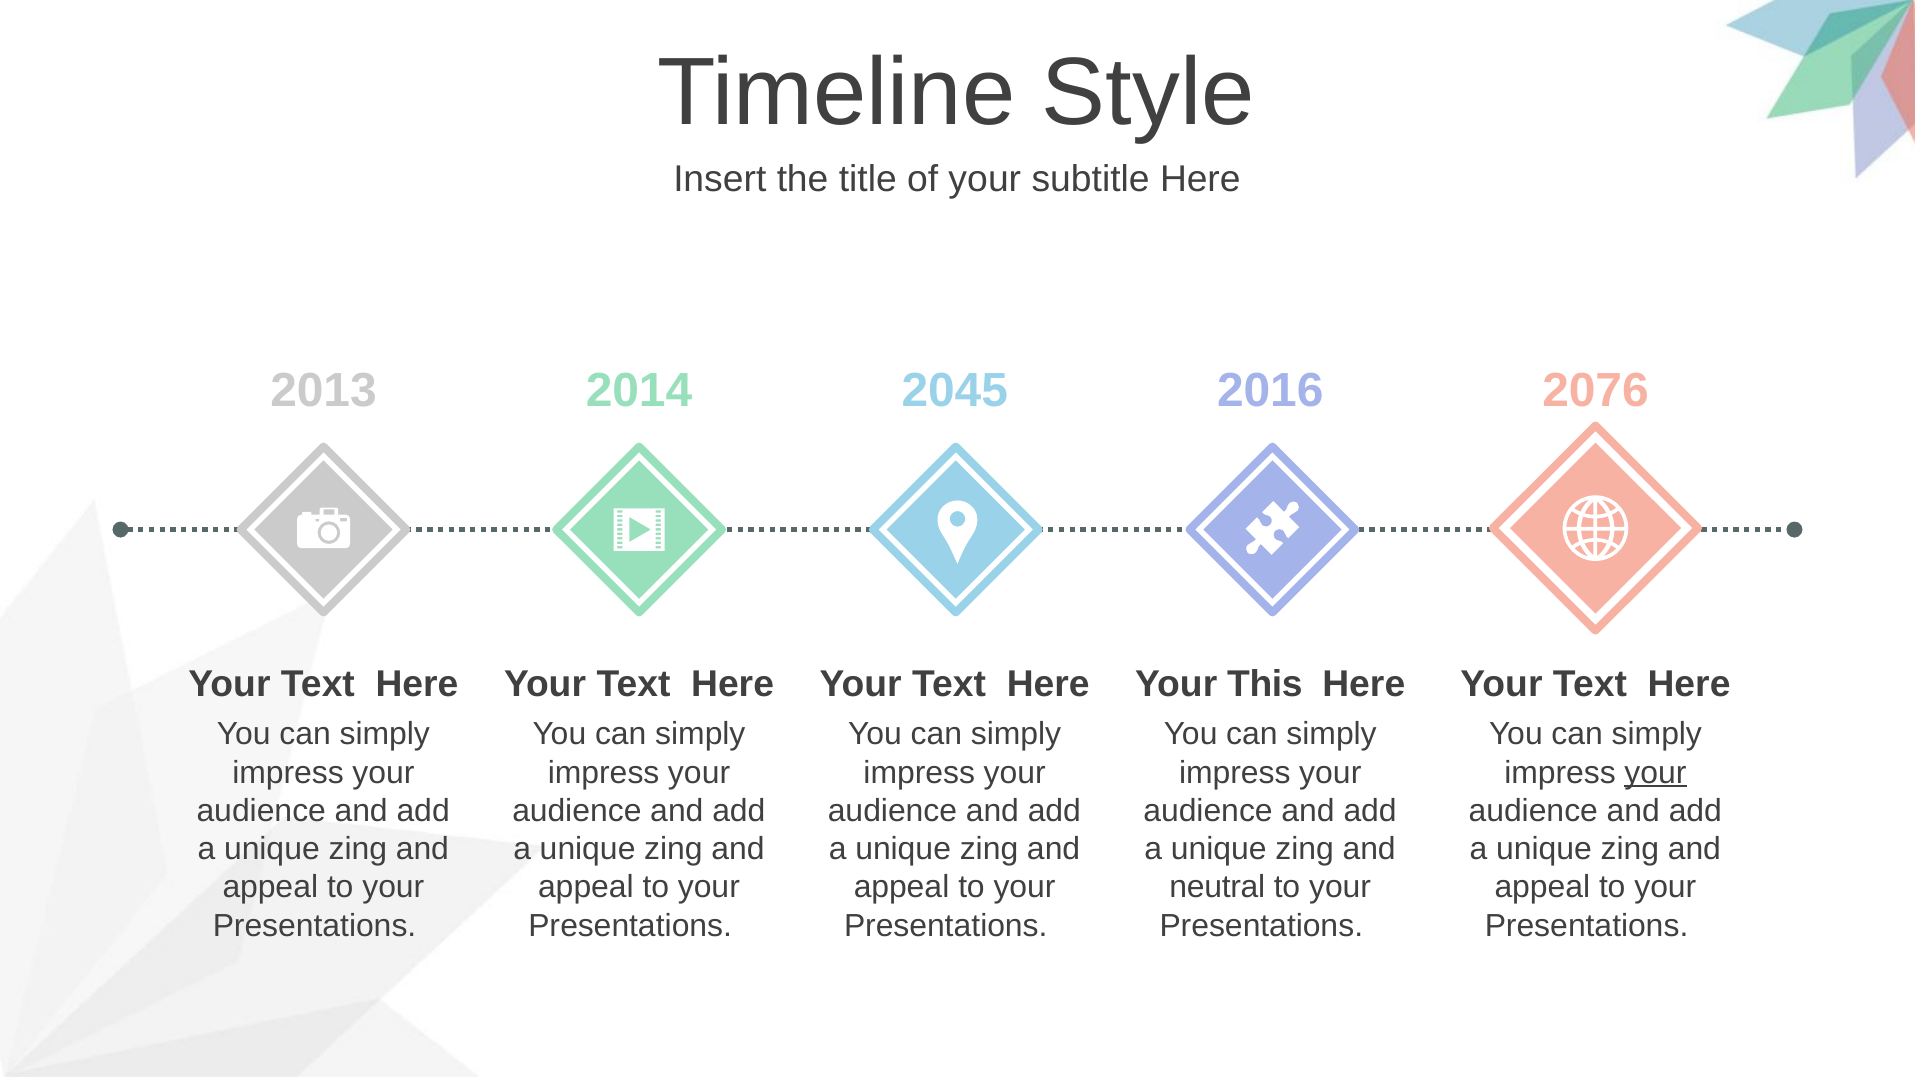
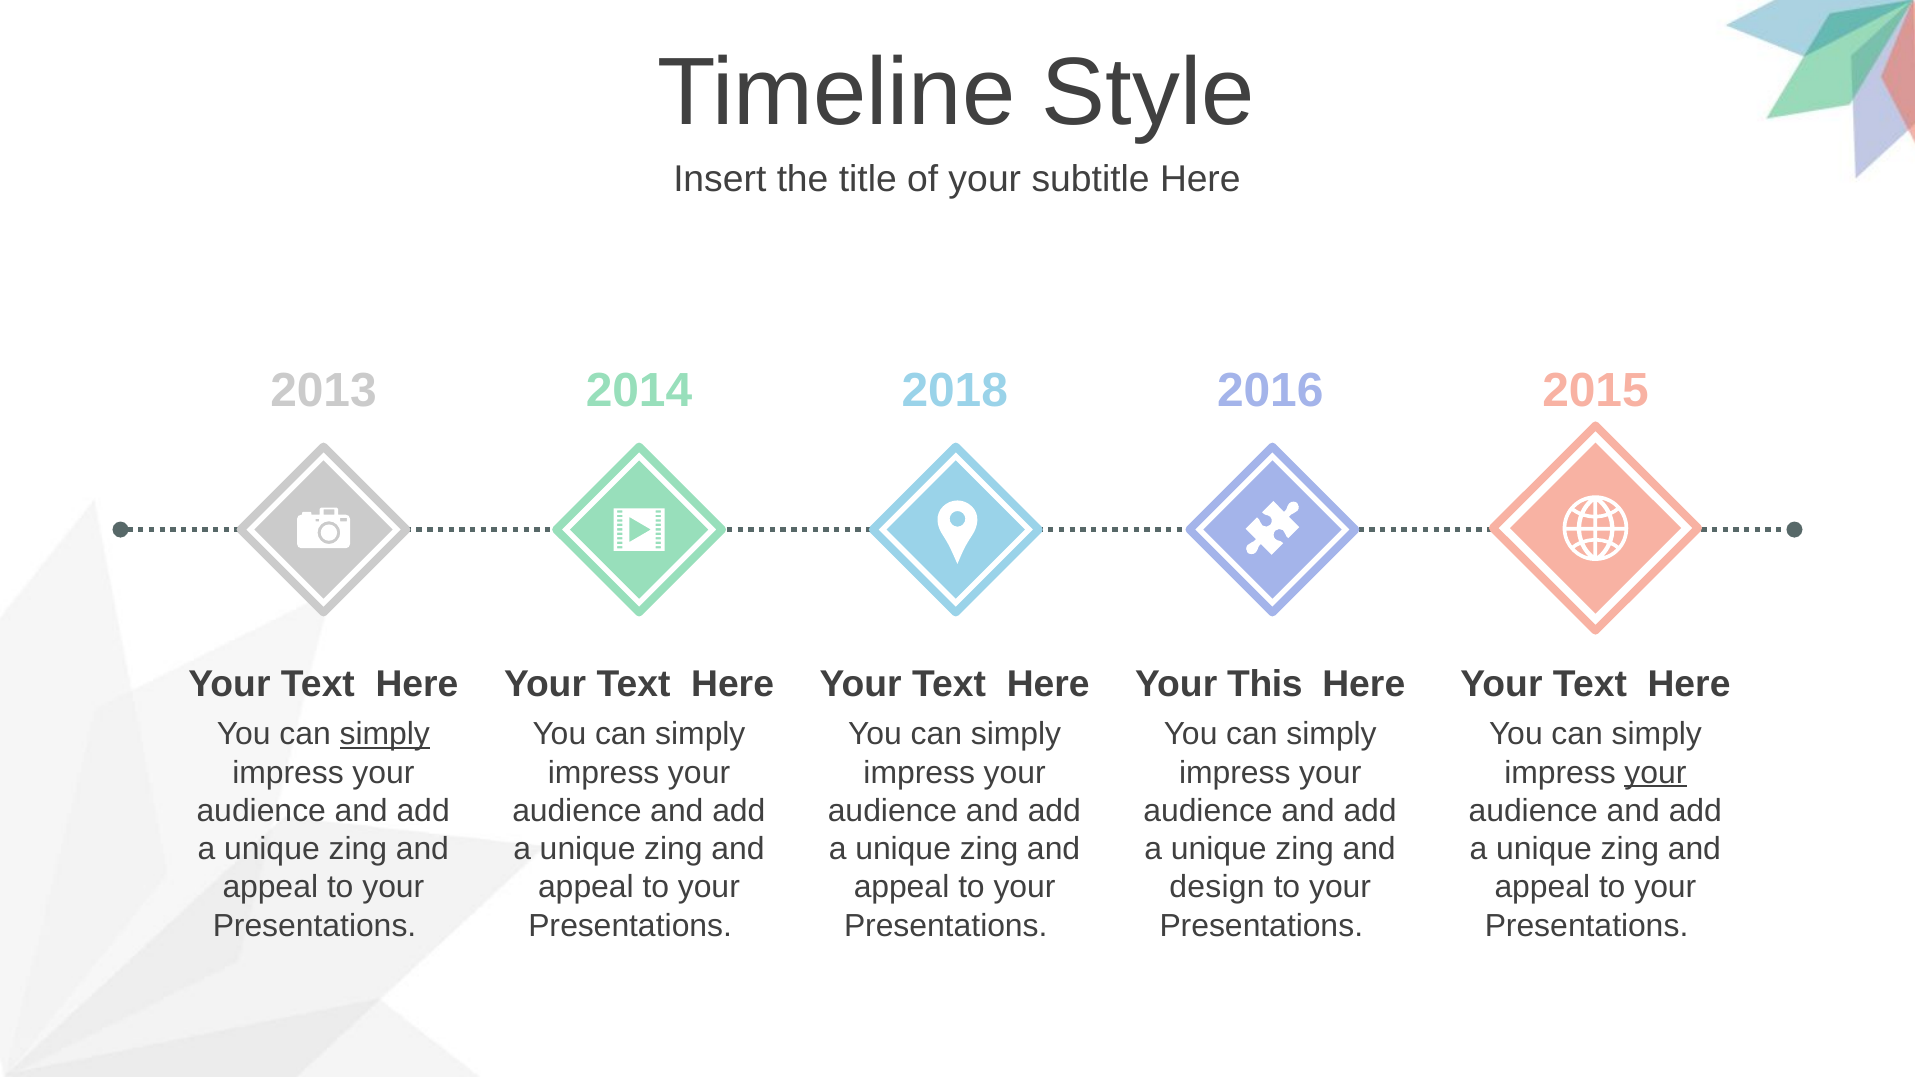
2045: 2045 -> 2018 (955, 391)
2076: 2076 -> 2015 (1596, 391)
simply underline: none -> present (385, 734)
neutral: neutral -> design (1217, 888)
